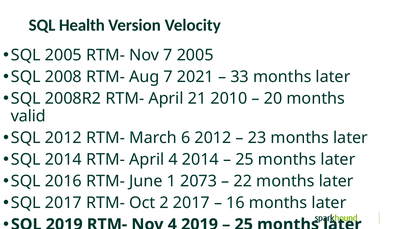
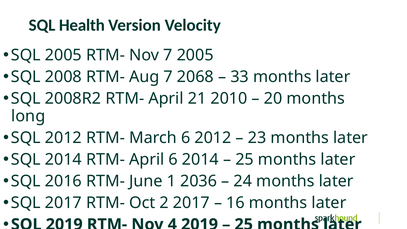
2021: 2021 -> 2068 (195, 77)
valid: valid -> long (28, 116)
April 4: 4 -> 6 (173, 159)
2073: 2073 -> 2036 (199, 181)
22: 22 -> 24 (243, 181)
